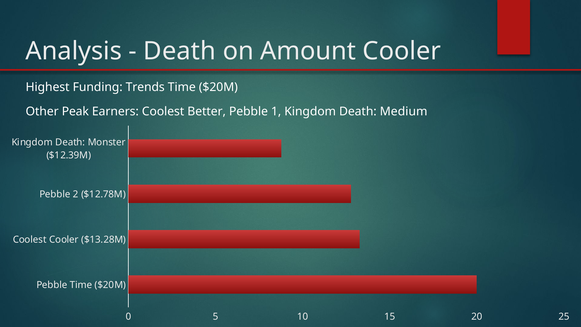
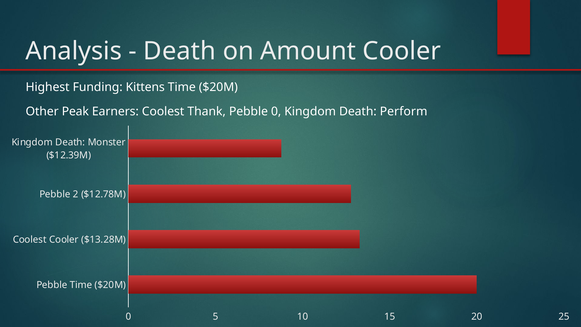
Trends: Trends -> Kittens (145, 87)
Better: Better -> Thank (207, 111)
Pebble 1: 1 -> 0 (276, 111)
Medium: Medium -> Perform (404, 111)
